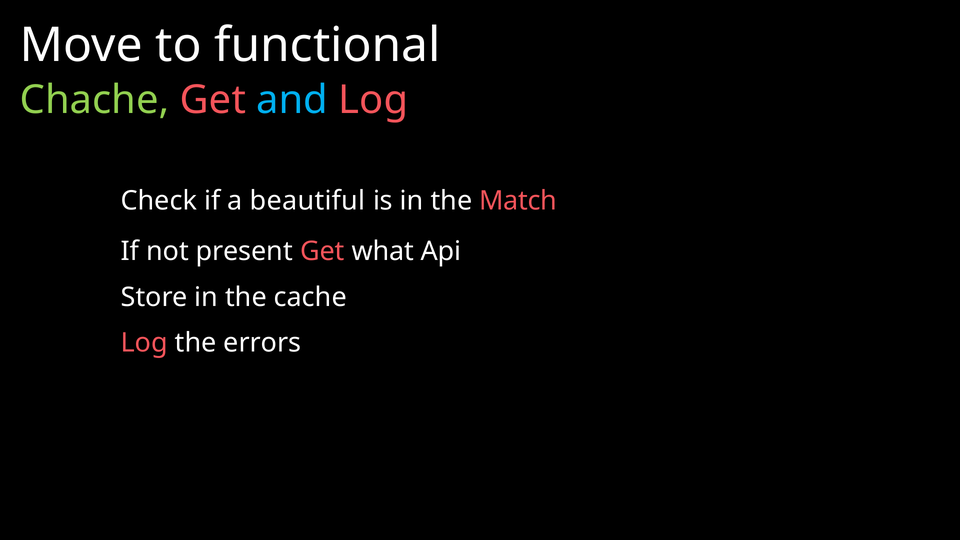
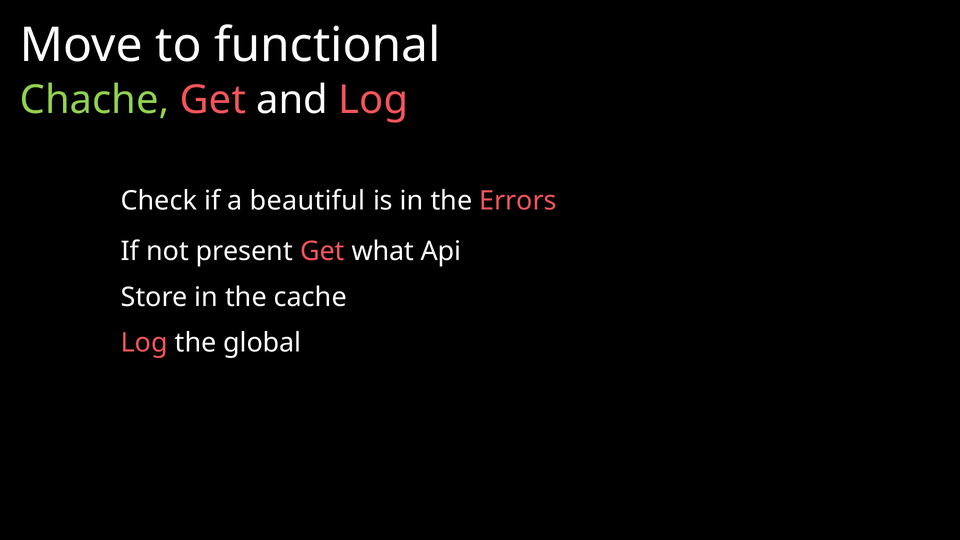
and colour: light blue -> white (292, 100)
Match: Match -> Errors (518, 201)
errors: errors -> global (262, 343)
